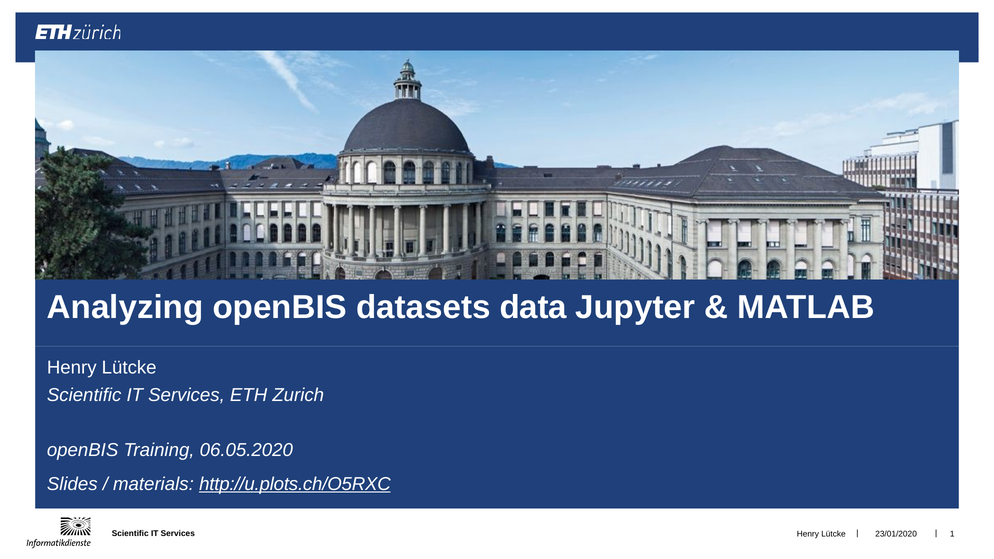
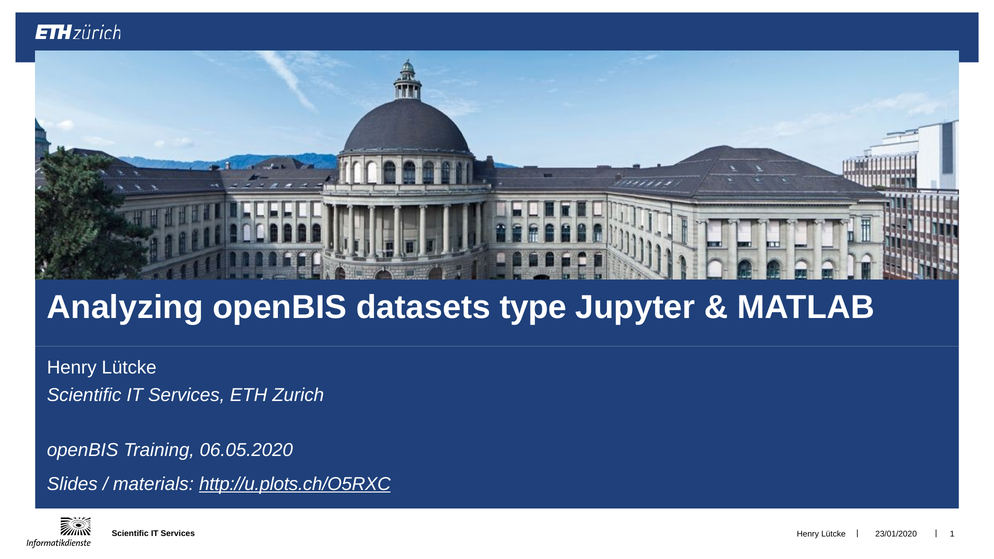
data: data -> type (533, 308)
